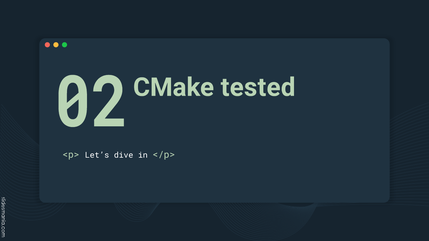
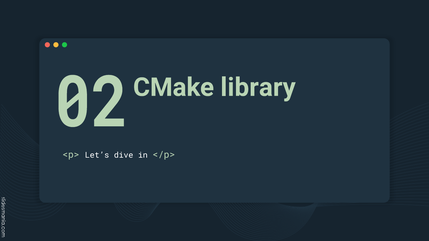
tested: tested -> library (258, 87)
